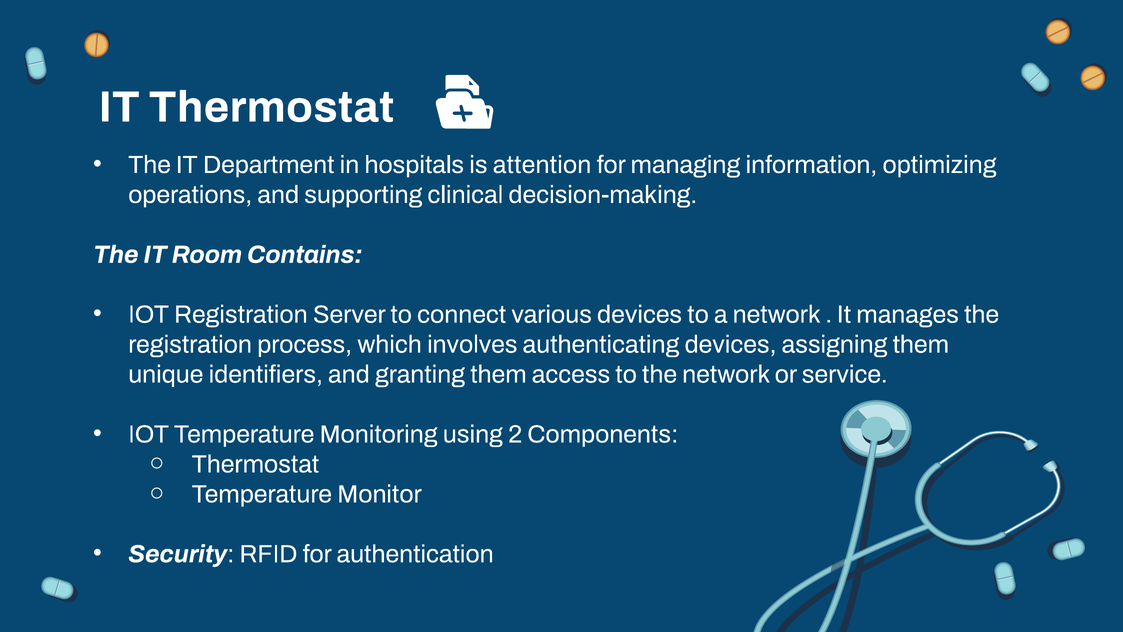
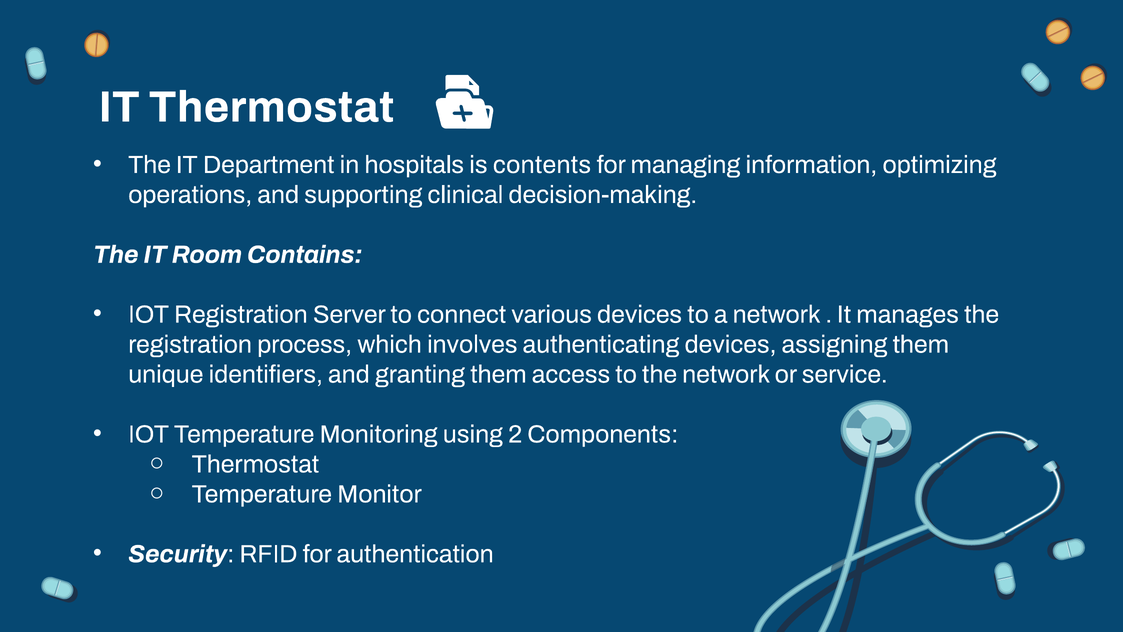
attention: attention -> contents (542, 165)
